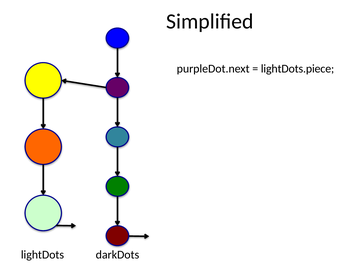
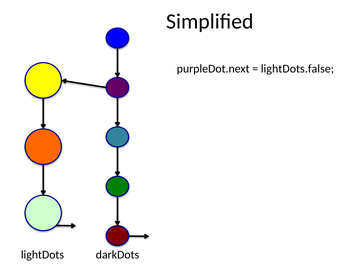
lightDots.piece: lightDots.piece -> lightDots.false (297, 68)
